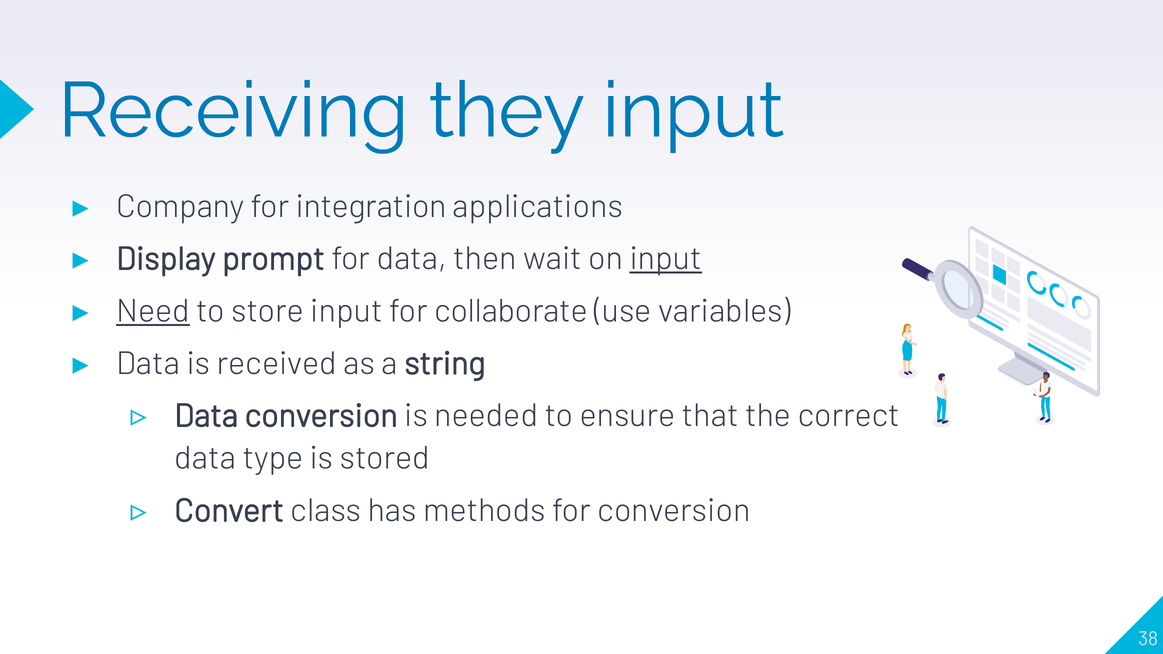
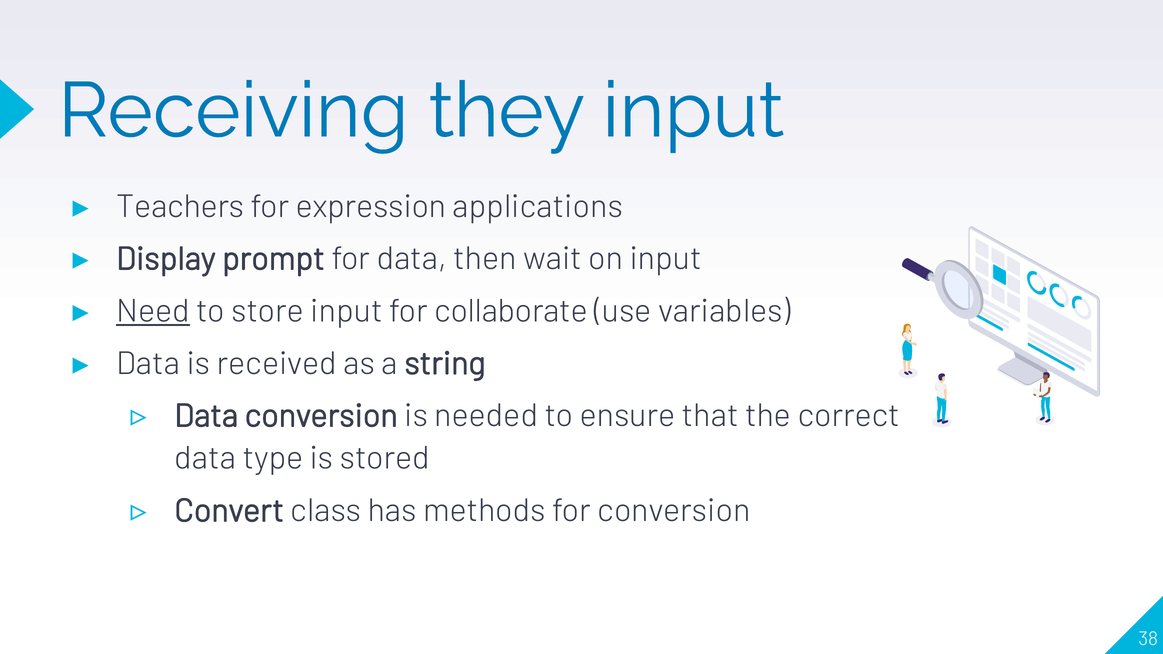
Company: Company -> Teachers (180, 207)
integration: integration -> expression (371, 207)
input underline: present -> none (666, 259)
